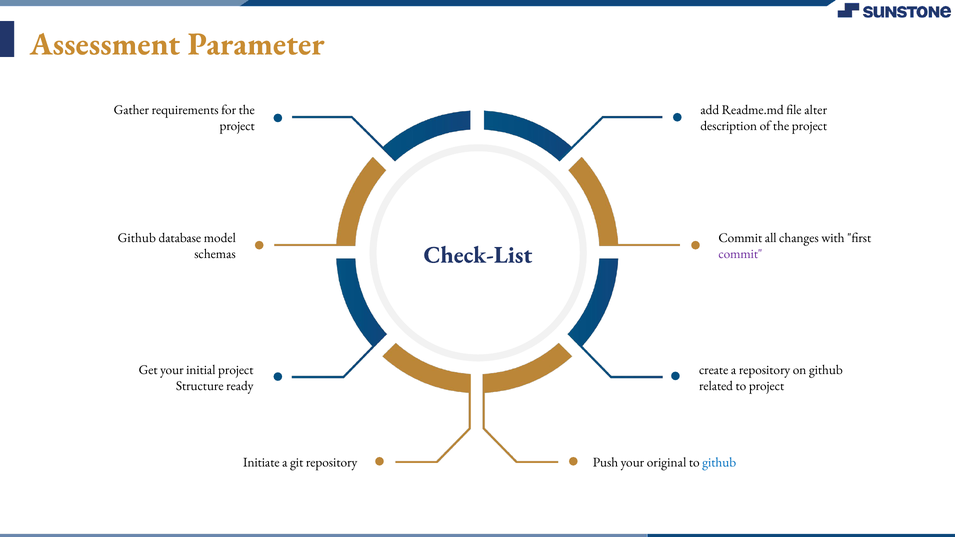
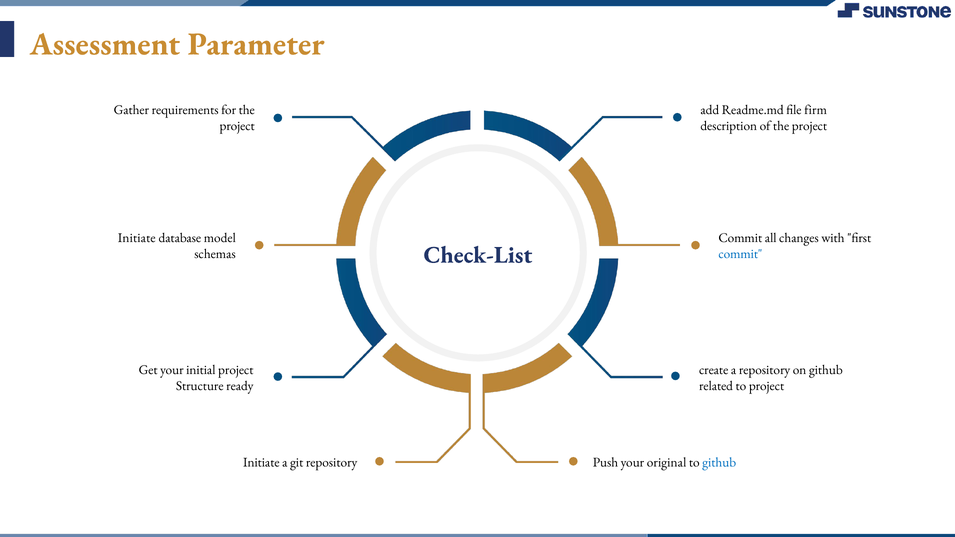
alter: alter -> firm (816, 110)
Github: Github -> Initiate (137, 238)
commit colour: purple -> blue (740, 254)
